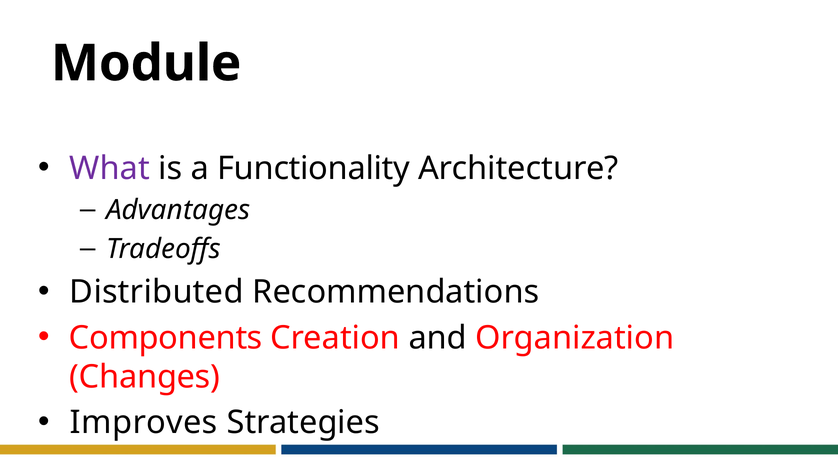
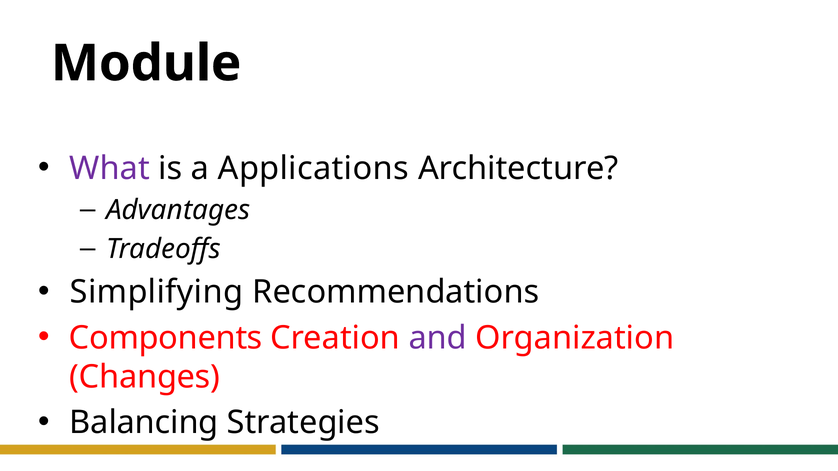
Functionality: Functionality -> Applications (313, 169)
Distributed: Distributed -> Simplifying (156, 292)
and colour: black -> purple (438, 338)
Improves: Improves -> Balancing (144, 423)
